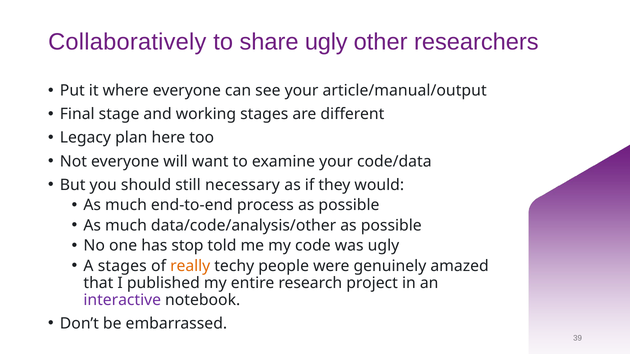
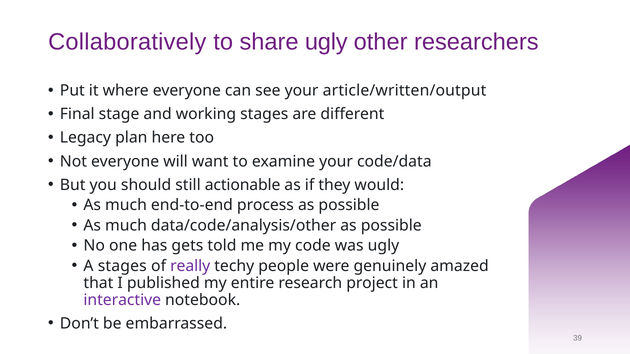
article/manual/output: article/manual/output -> article/written/output (405, 91)
necessary: necessary -> actionable (243, 185)
stop: stop -> gets (187, 246)
really colour: orange -> purple (190, 266)
